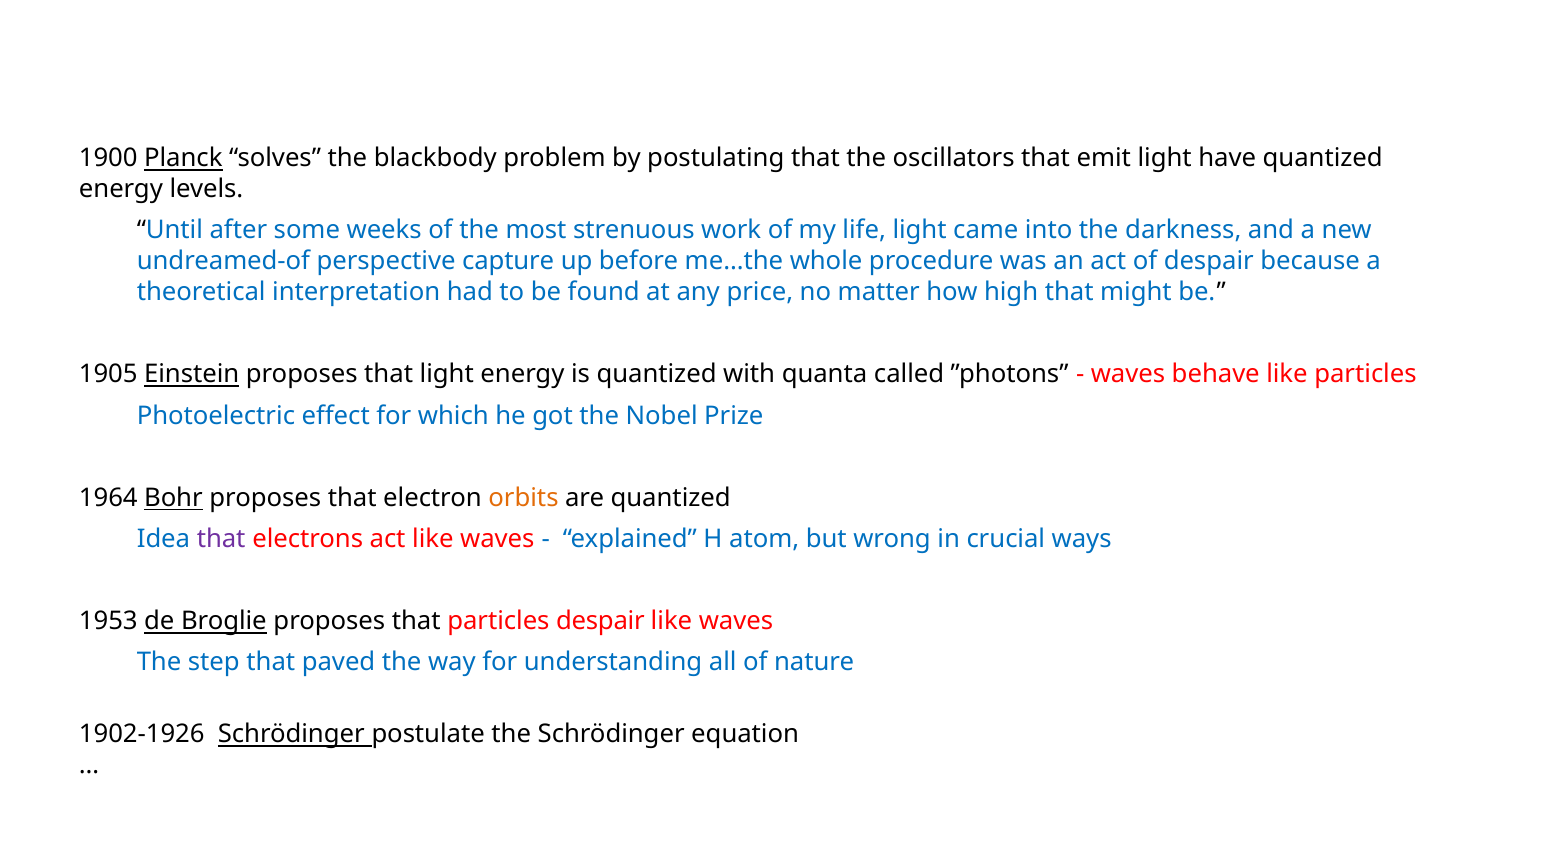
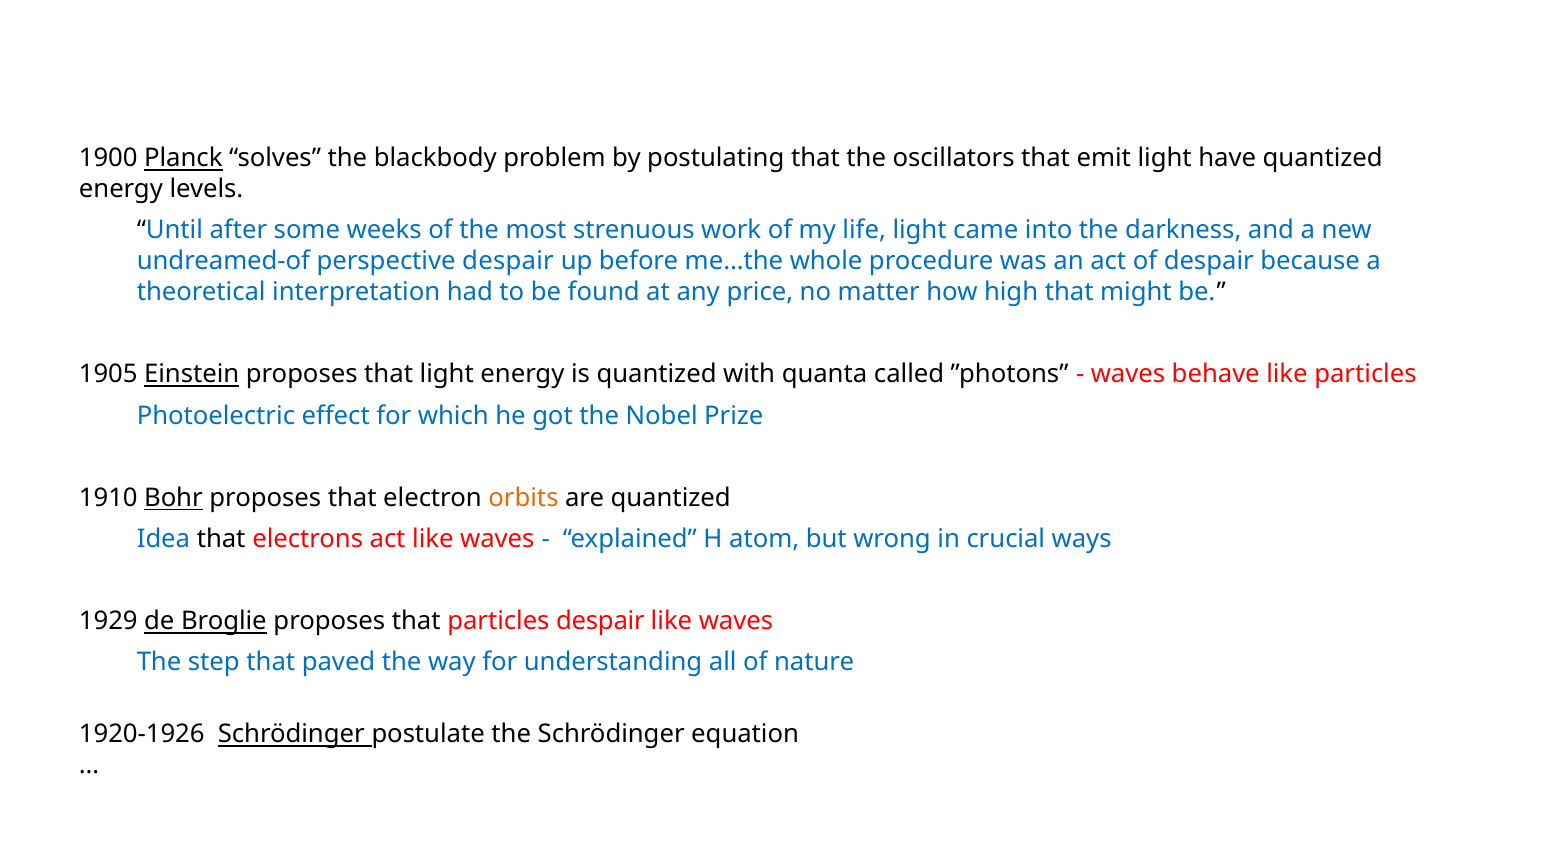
perspective capture: capture -> despair (508, 261)
1964: 1964 -> 1910 (108, 498)
that colour: purple -> black (221, 539)
1953: 1953 -> 1929 (108, 622)
1902-1926: 1902-1926 -> 1920-1926 (142, 735)
